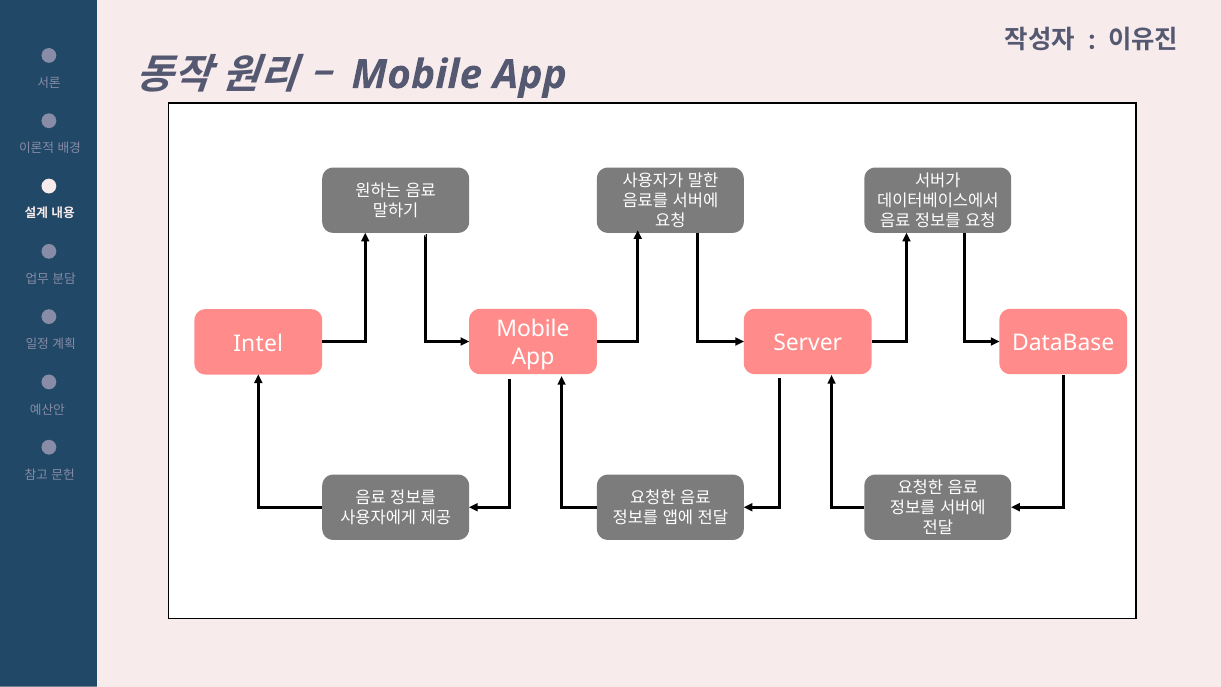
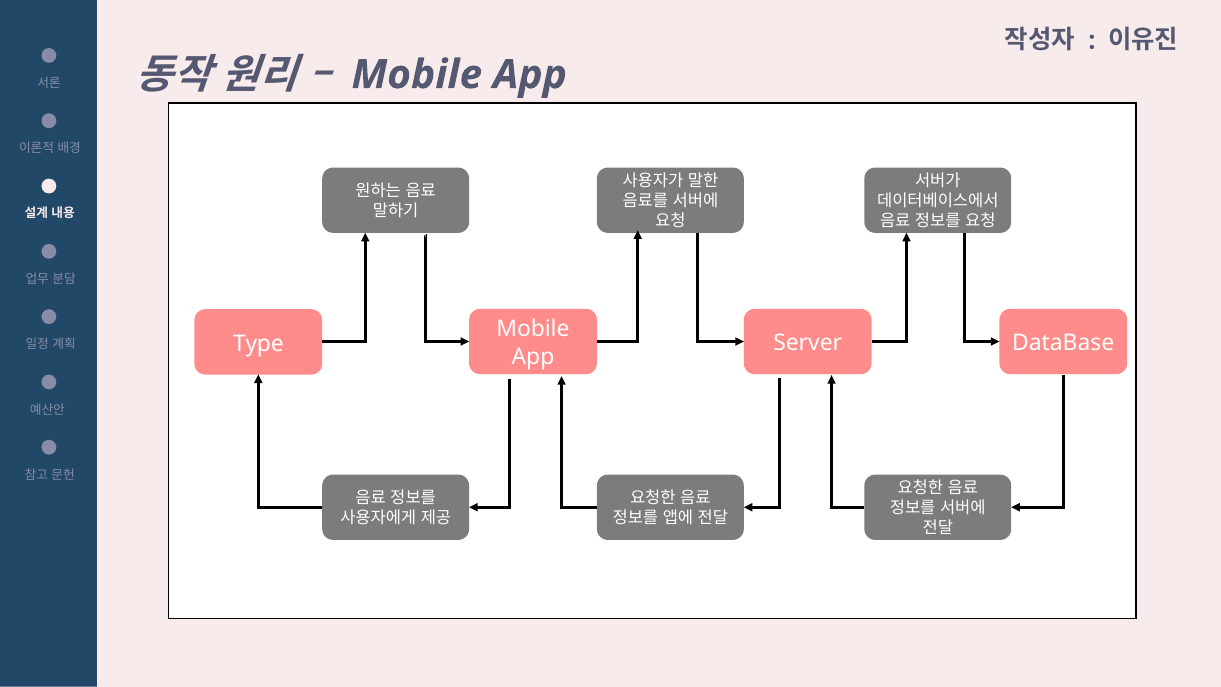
Intel: Intel -> Type (258, 343)
